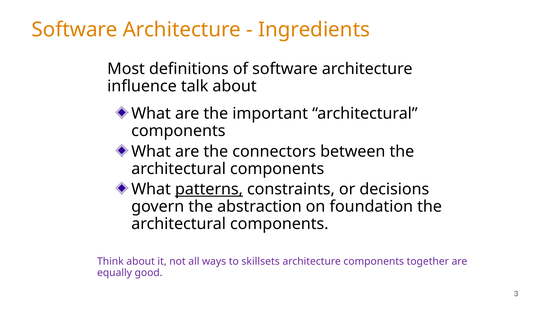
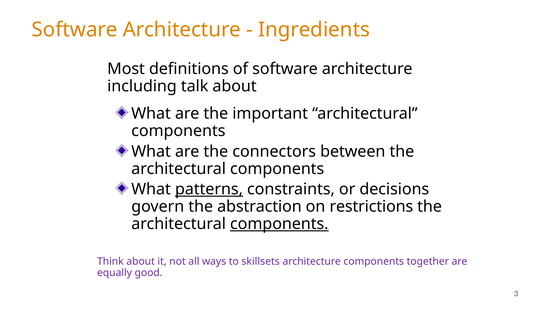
influence: influence -> including (142, 86)
foundation: foundation -> restrictions (371, 207)
components underline: none -> present (279, 224)
